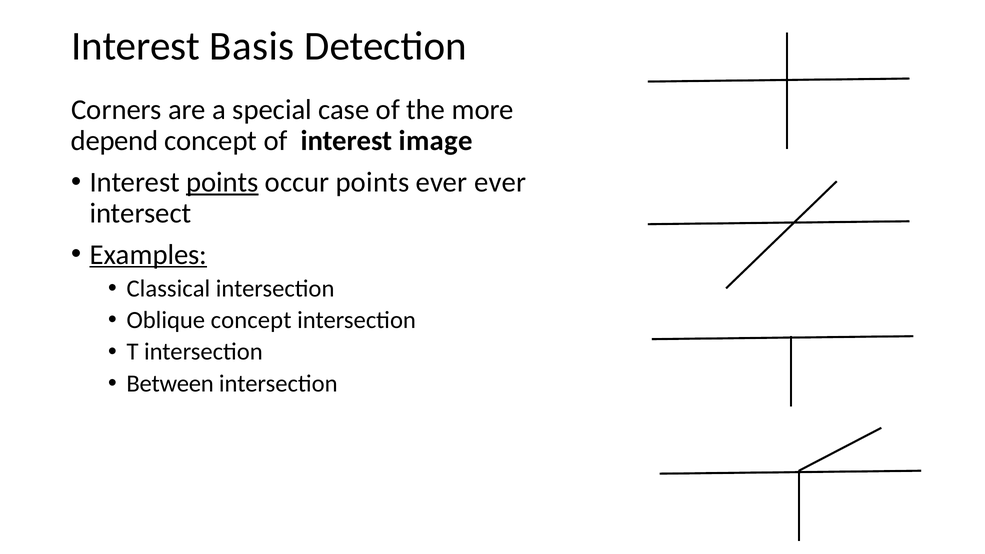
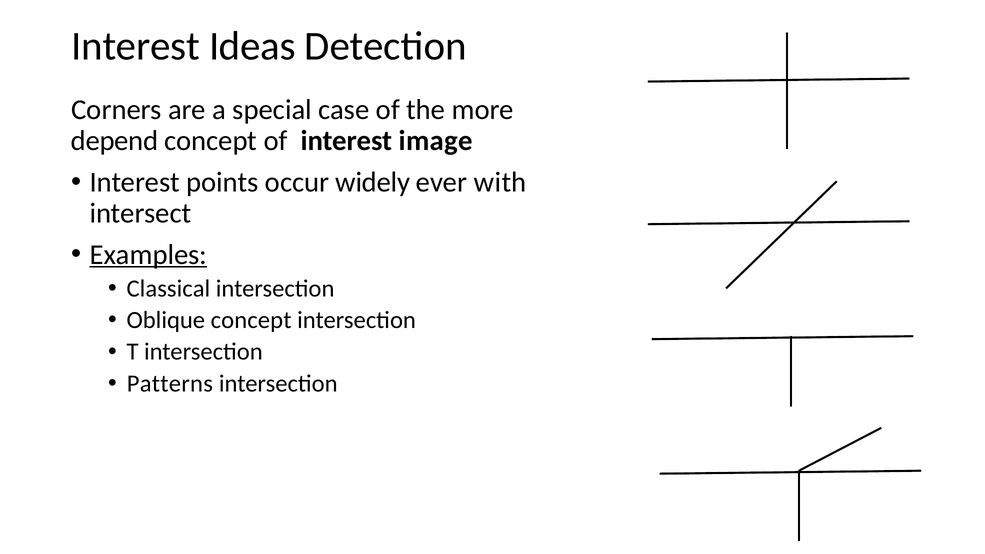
Basis: Basis -> Ideas (252, 46)
points underline: present -> none (222, 182)
occur points: points -> widely (373, 182)
ever ever: ever -> with (500, 182)
Between: Between -> Patterns (170, 384)
